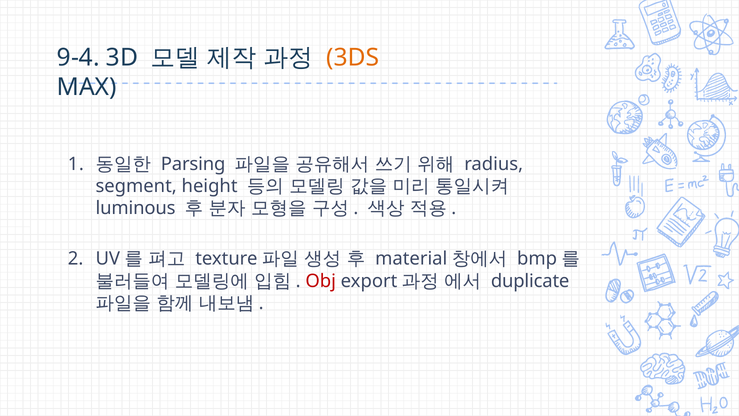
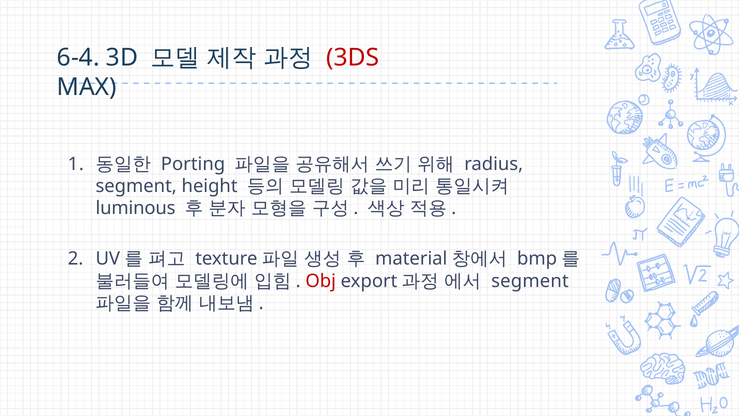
9-4: 9-4 -> 6-4 (78, 57)
3DS colour: orange -> red (353, 57)
Parsing: Parsing -> Porting (193, 164)
duplicate: duplicate -> segment (530, 281)
